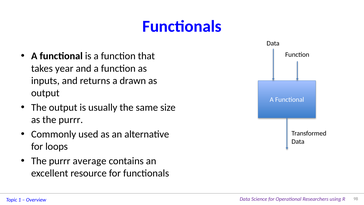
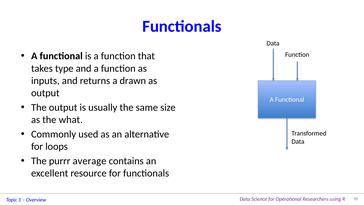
year: year -> type (64, 68)
as the purrr: purrr -> what (71, 120)
